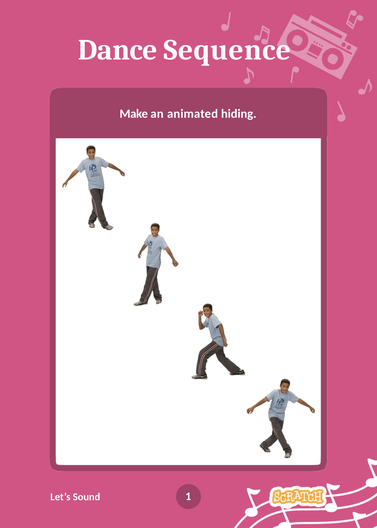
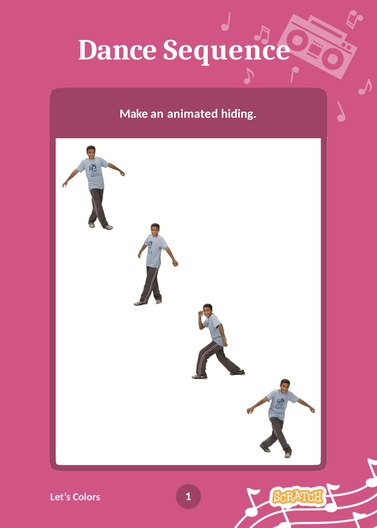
Sound: Sound -> Colors (87, 497)
